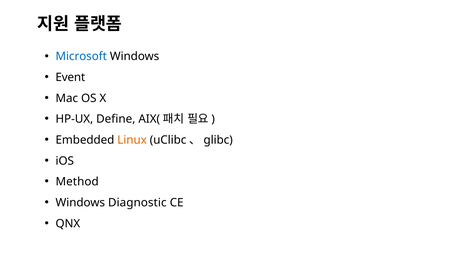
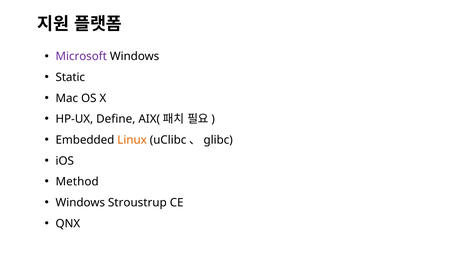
Microsoft colour: blue -> purple (81, 56)
Event: Event -> Static (70, 77)
Diagnostic: Diagnostic -> Stroustrup (137, 202)
